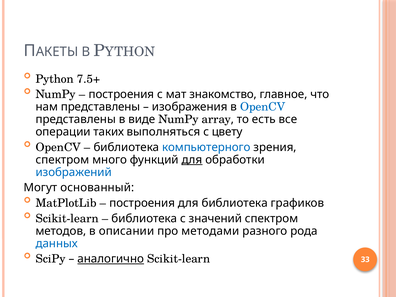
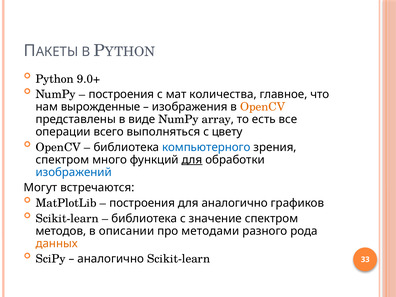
7.5+: 7.5+ -> 9.0+ (88, 79)
знакомство: знакомство -> количества (223, 94)
нам представлены: представлены -> вырожденные (101, 107)
OpenCV colour: blue -> orange (263, 107)
таких: таких -> всего (109, 132)
основанный: основанный -> встречаются (97, 188)
для библиотека: библиотека -> аналогично (235, 203)
значений: значений -> значение (215, 219)
данных colour: blue -> orange (57, 243)
аналогично underline: present -> none (111, 259)
